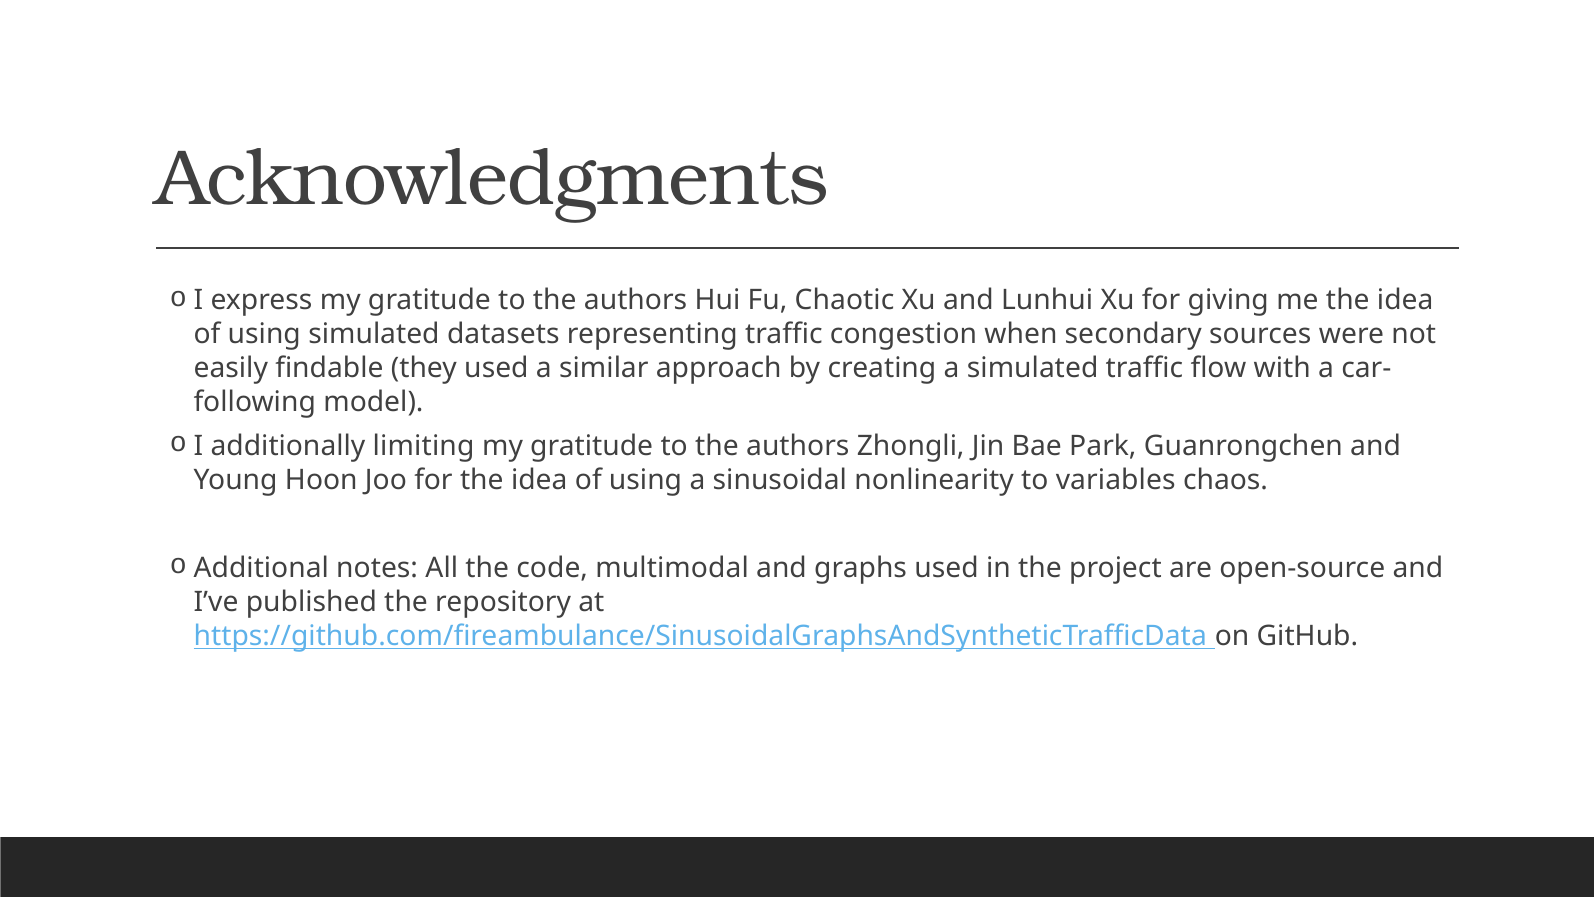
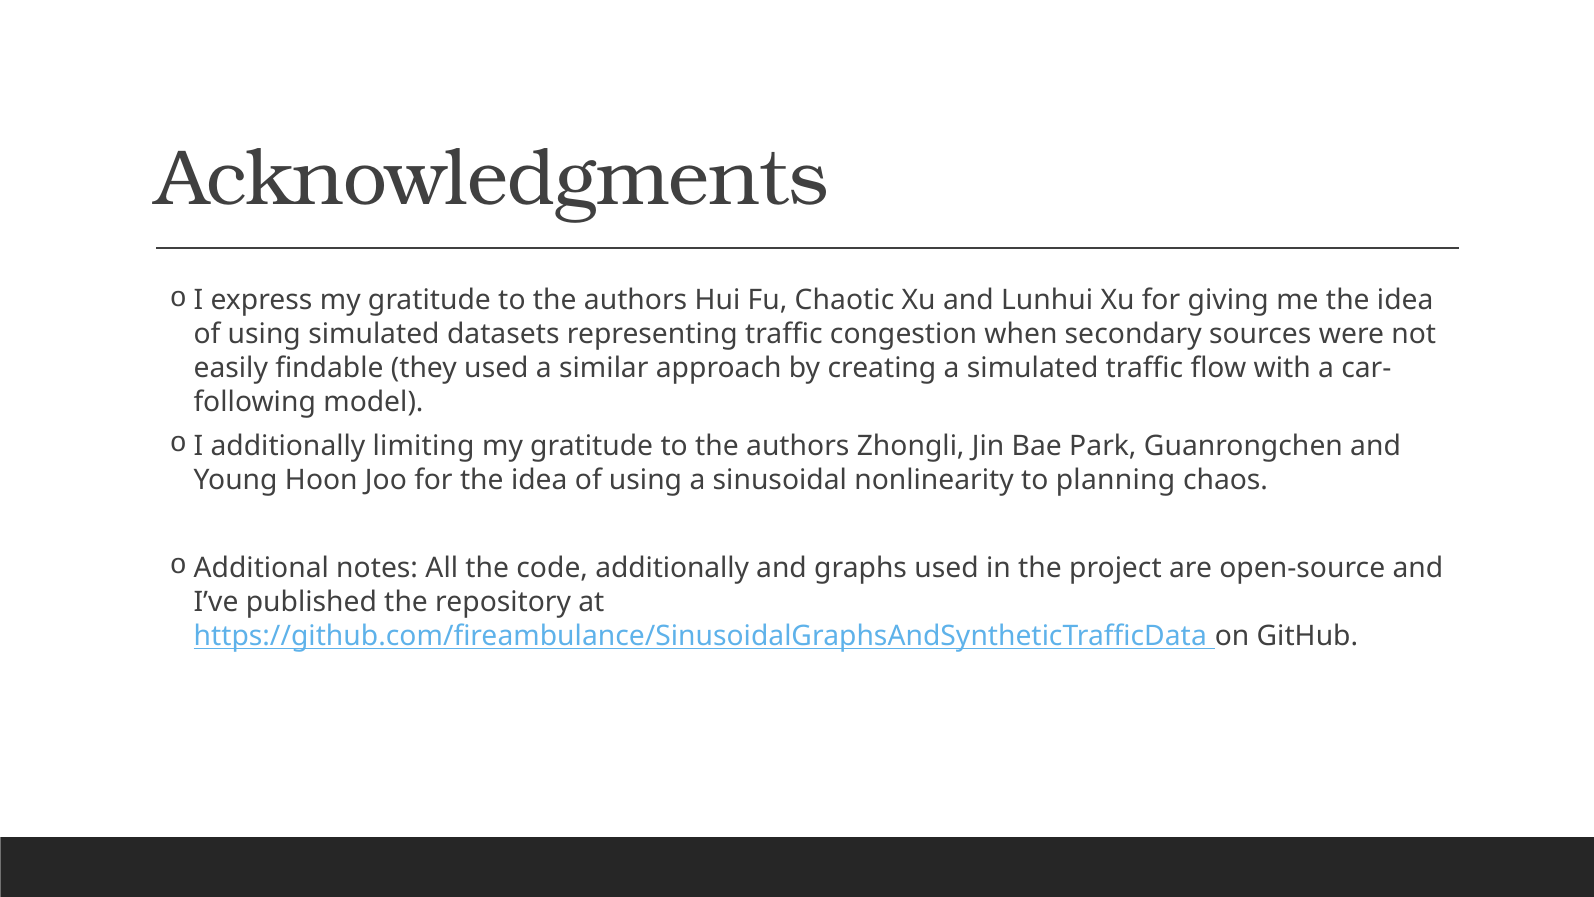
variables: variables -> planning (1116, 480)
code multimodal: multimodal -> additionally (672, 568)
